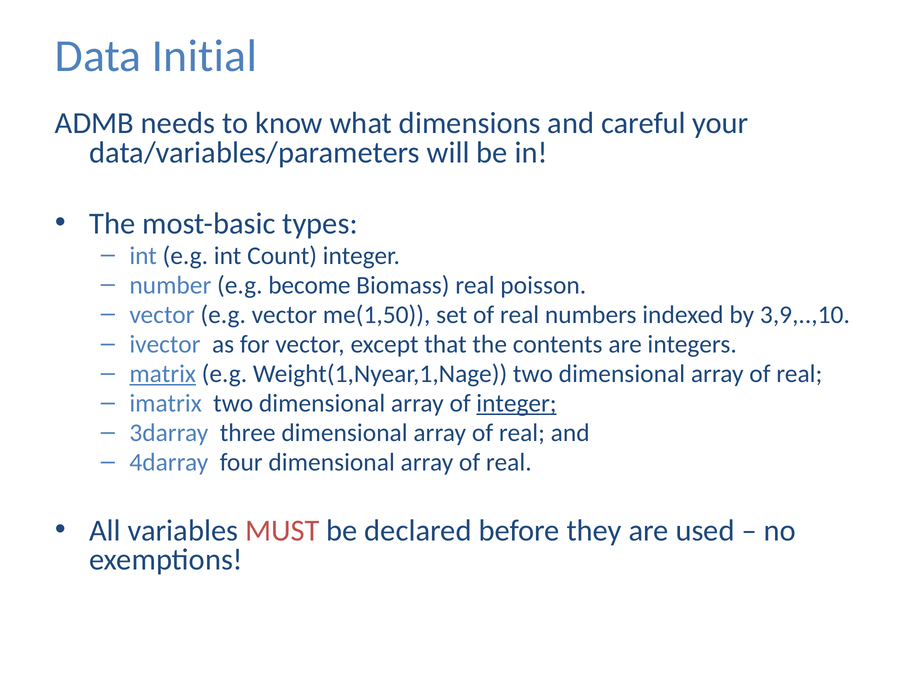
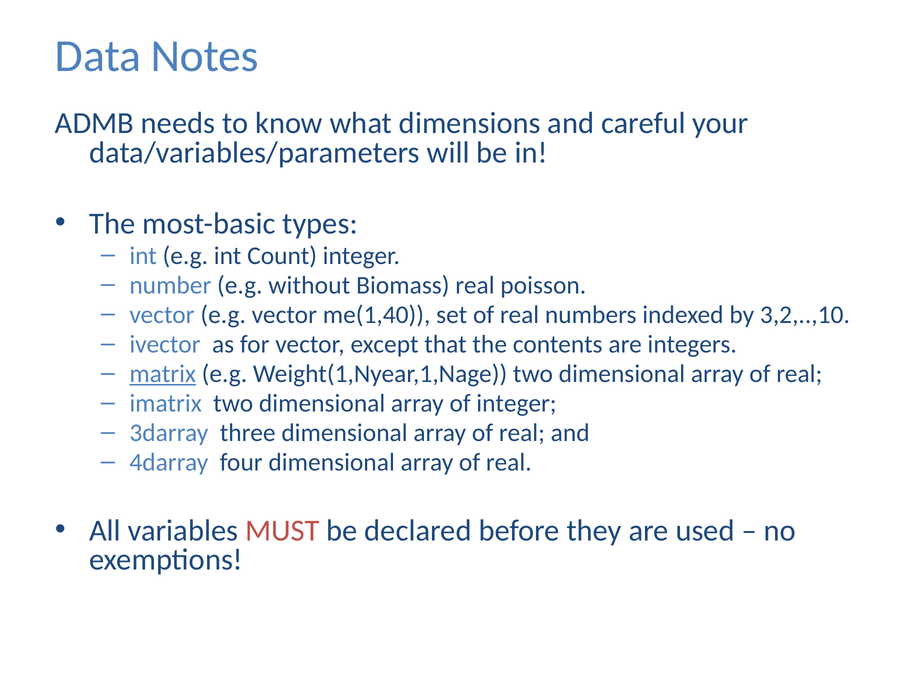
Initial: Initial -> Notes (205, 56)
become: become -> without (309, 285)
me(1,50: me(1,50 -> me(1,40 (377, 315)
3,9,..,10: 3,9,..,10 -> 3,2,..,10 (805, 315)
integer underline: present -> none (517, 403)
